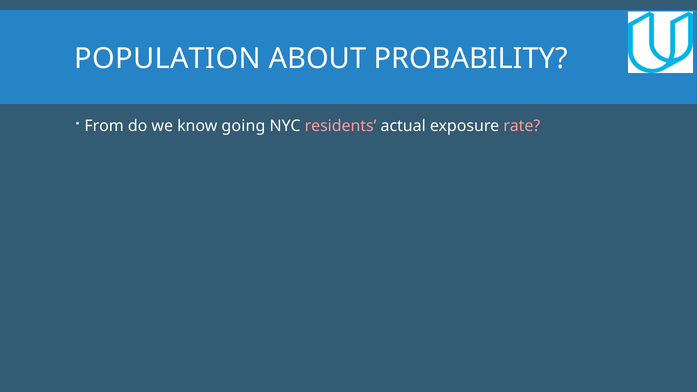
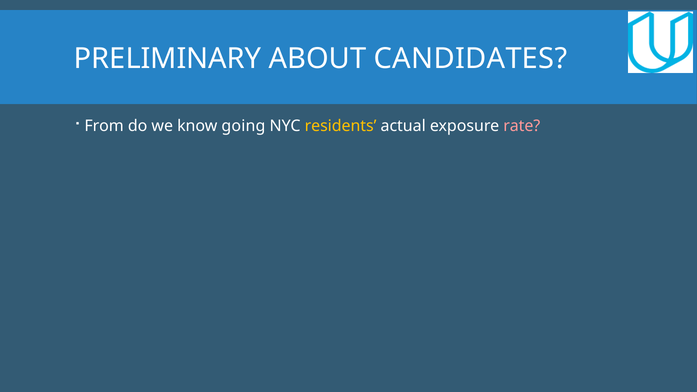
POPULATION: POPULATION -> PRELIMINARY (168, 59)
PROBABILITY: PROBABILITY -> CANDIDATES (471, 59)
residents colour: pink -> yellow (341, 126)
